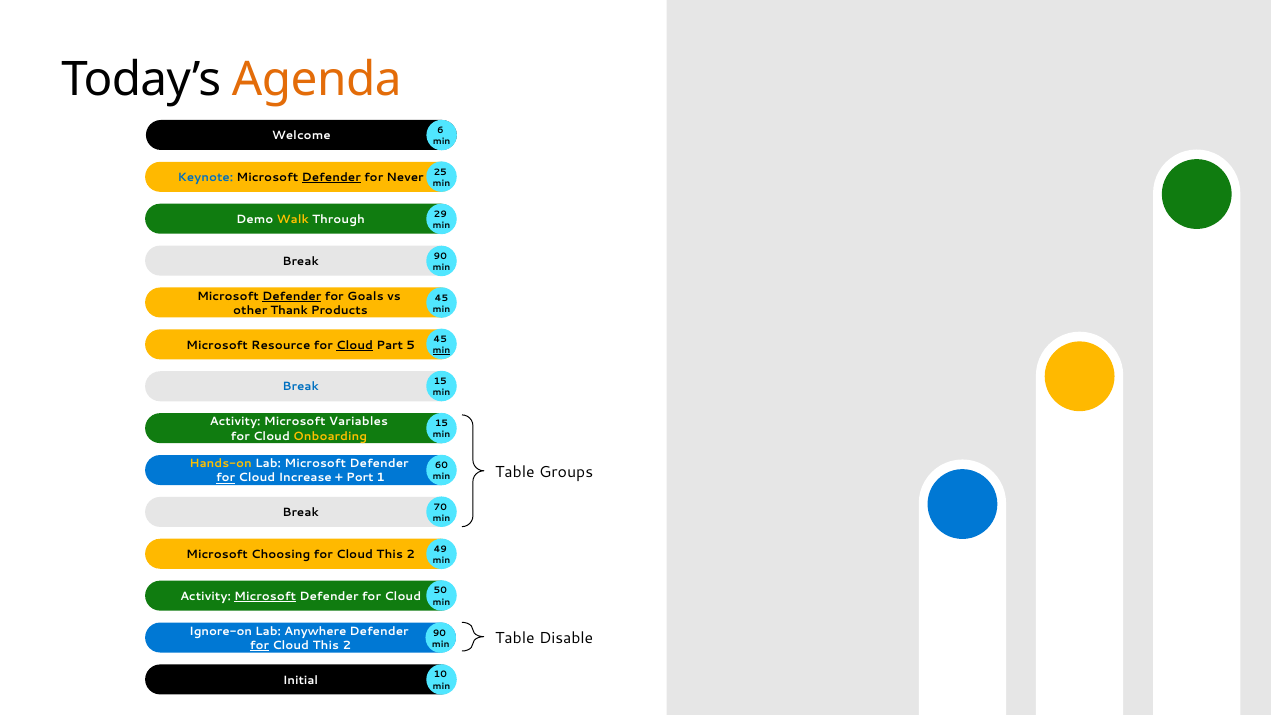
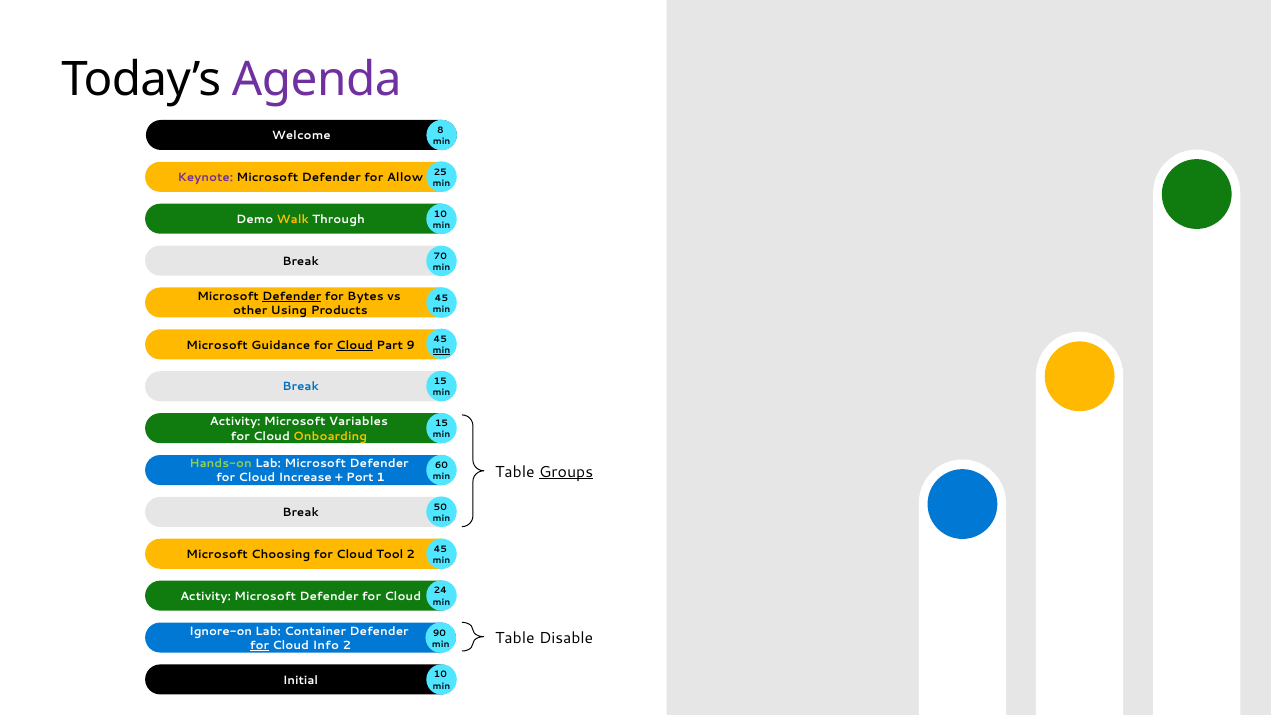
Agenda colour: orange -> purple (317, 80)
6: 6 -> 8 (440, 130)
Keynote colour: blue -> purple (205, 178)
Defender underline: present -> none (331, 178)
Never: Never -> Allow (405, 178)
Through 29: 29 -> 10 (440, 214)
Break 90: 90 -> 70 (440, 256)
Goals: Goals -> Bytes (365, 296)
Thank: Thank -> Using (289, 310)
Resource: Resource -> Guidance (281, 345)
5: 5 -> 9 (411, 345)
Hands-on colour: yellow -> light green (221, 464)
Groups underline: none -> present (566, 472)
for underline: present -> none (226, 478)
70: 70 -> 50 (440, 507)
This: This -> Tool (390, 554)
2 49: 49 -> 45 (440, 549)
Microsoft underline: present -> none (265, 596)
50: 50 -> 24 (440, 591)
Anywhere: Anywhere -> Container (315, 631)
This: This -> Info (326, 645)
